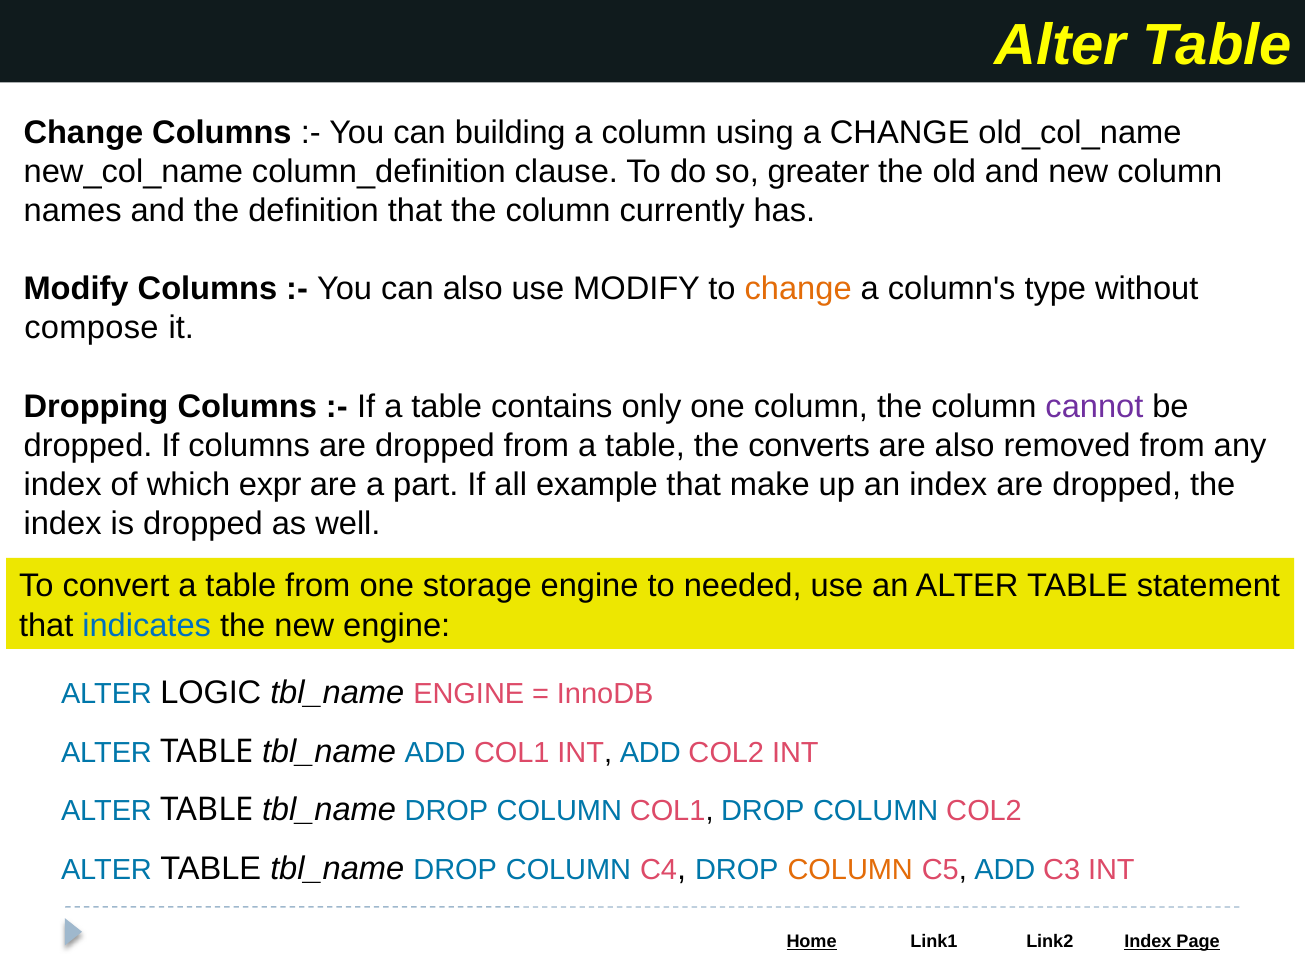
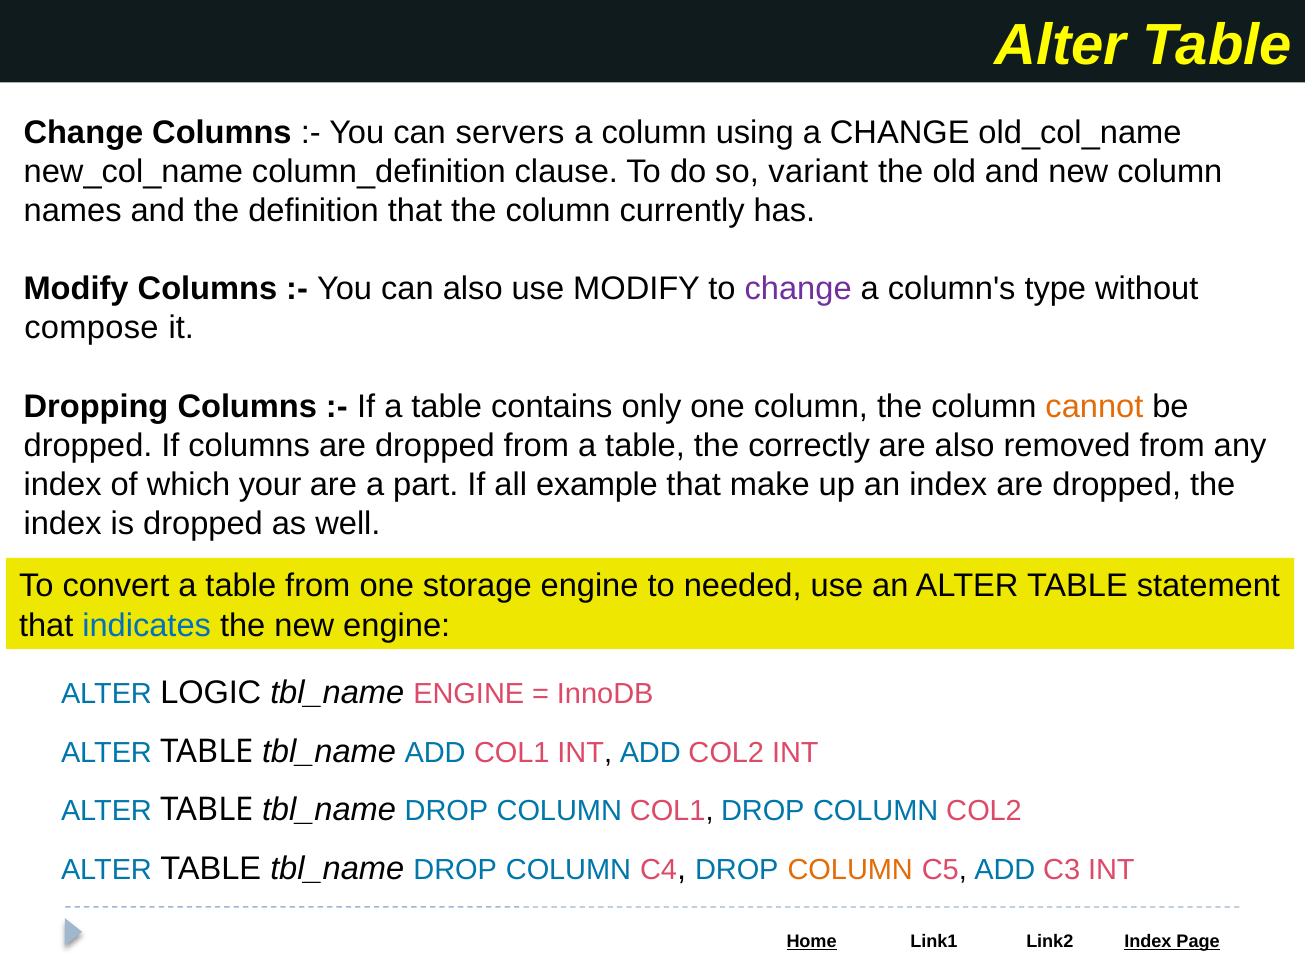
building: building -> servers (510, 132)
greater: greater -> variant (818, 171)
change colour: orange -> purple (798, 289)
cannot colour: purple -> orange (1094, 406)
converts: converts -> correctly (809, 446)
expr: expr -> your (270, 485)
